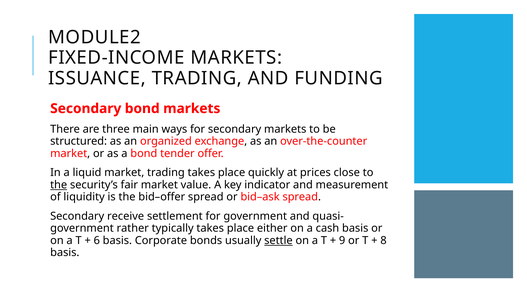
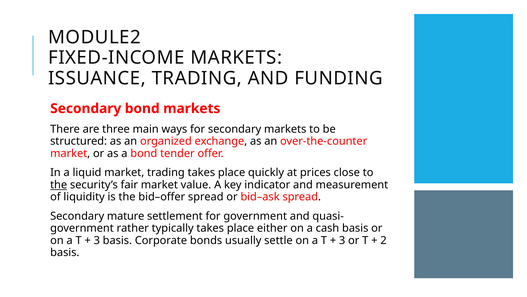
receive: receive -> mature (126, 216)
6: 6 -> 3 (97, 240)
settle underline: present -> none (278, 240)
9: 9 -> 3 (342, 240)
8: 8 -> 2 (383, 240)
